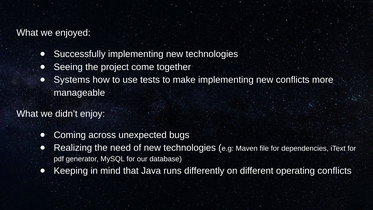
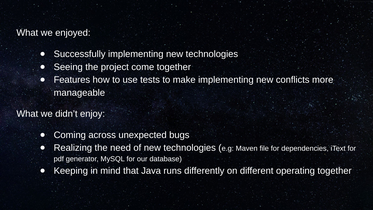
Systems: Systems -> Features (72, 80)
operating conflicts: conflicts -> together (335, 171)
